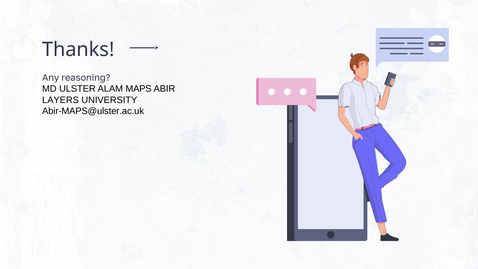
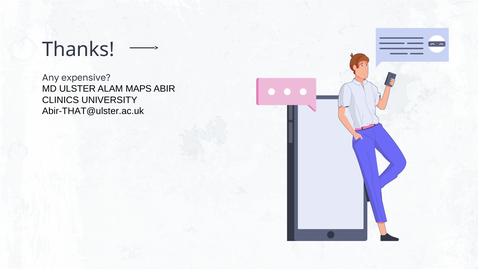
reasoning: reasoning -> expensive (86, 78)
LAYERS: LAYERS -> CLINICS (61, 100)
Abir-MAPS@ulster.ac.uk: Abir-MAPS@ulster.ac.uk -> Abir-THAT@ulster.ac.uk (93, 111)
